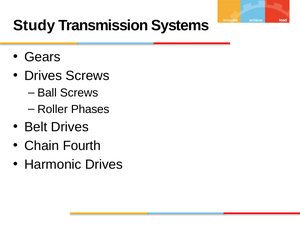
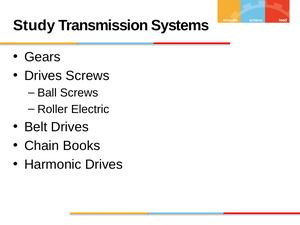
Phases: Phases -> Electric (90, 109)
Fourth: Fourth -> Books (82, 146)
